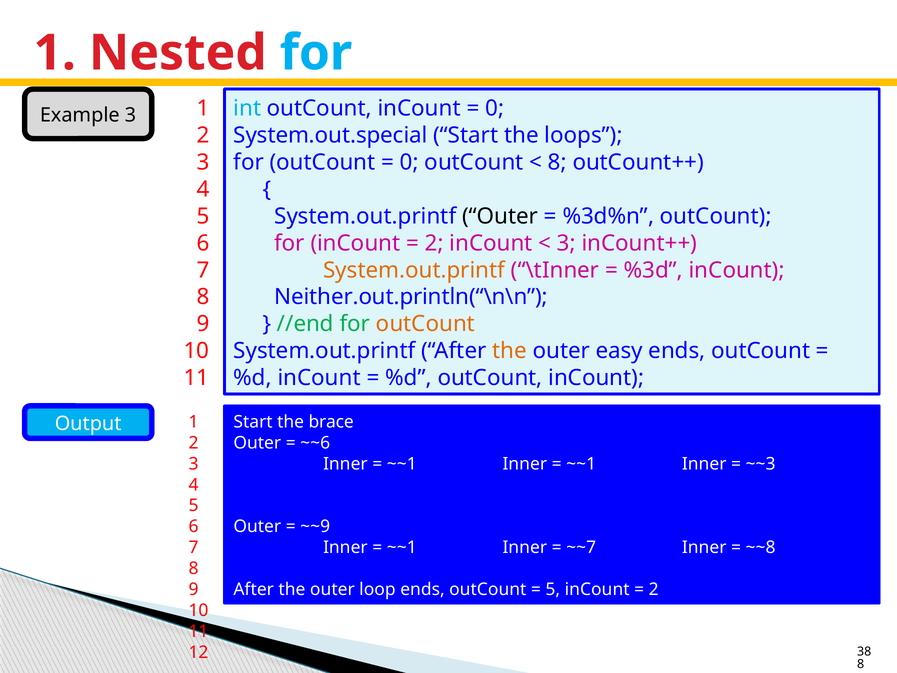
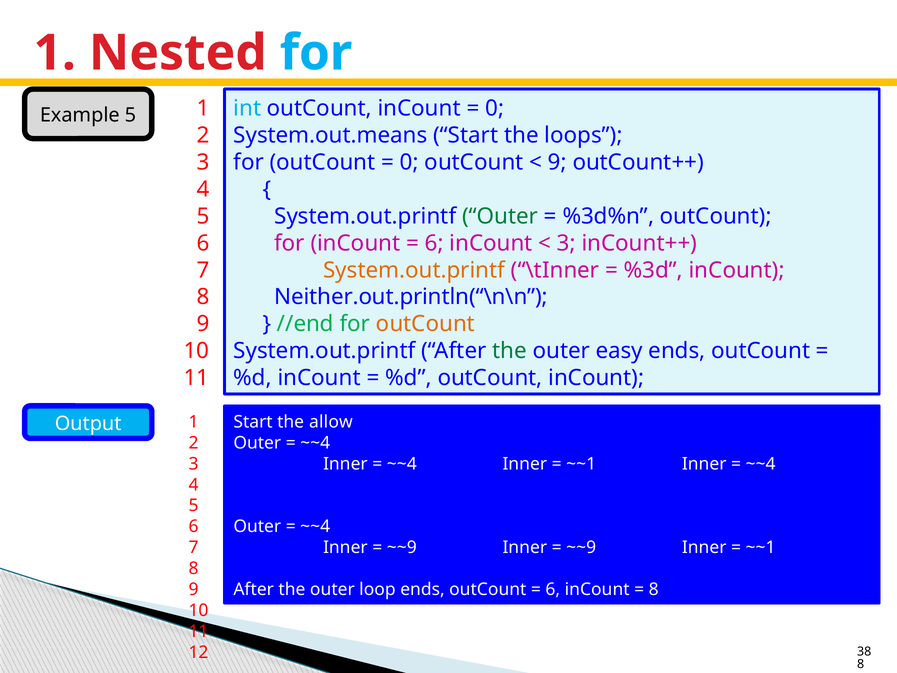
Example 3: 3 -> 5 (130, 115)
System.out.special: System.out.special -> System.out.means (330, 135)
8: 8 -> 9 (557, 162)
Outer colour: black -> green (500, 216)
2: 2 -> 6 (434, 243)
the colour: orange -> green (510, 351)
brace: brace -> allow (331, 422)
~~6: ~~6 -> ~~4 (315, 443)
~~1: ~~1 -> ~~4 (402, 464)
~~3: ~~3 -> ~~4 (761, 464)
~~9: ~~9 -> ~~4 (315, 527)
~~1: ~~1 -> ~~9 (402, 547)
~~7: ~~7 -> ~~9 (581, 547)
~~8: ~~8 -> ~~1 (761, 547)
5: 5 -> 6 (553, 589)
2: 2 -> 8 (654, 589)
